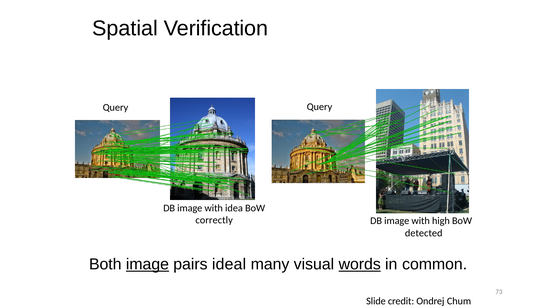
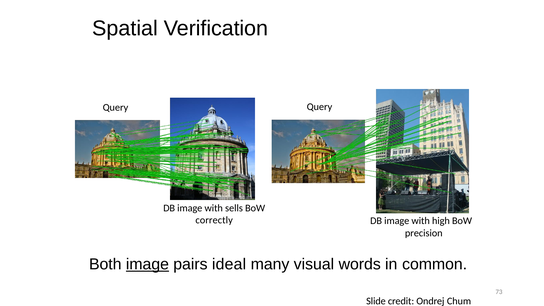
idea: idea -> sells (234, 208)
detected: detected -> precision (424, 233)
words underline: present -> none (360, 264)
